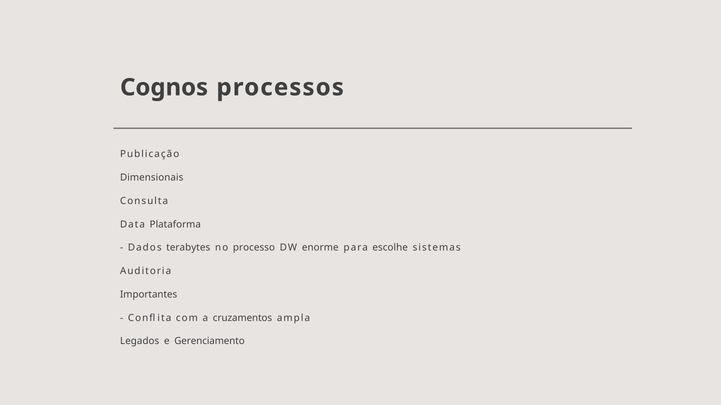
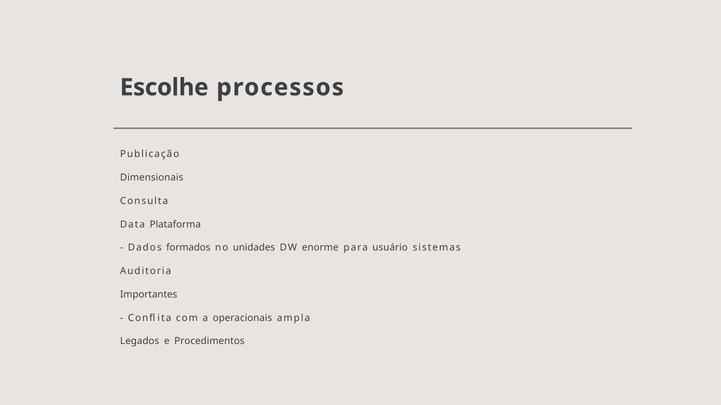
Cognos: Cognos -> Escolhe (164, 88)
terabytes: terabytes -> formados (188, 248)
processo: processo -> unidades (254, 248)
escolhe: escolhe -> usuário (390, 248)
cruzamentos: cruzamentos -> operacionais (242, 318)
Gerenciamento: Gerenciamento -> Procedimentos (209, 342)
